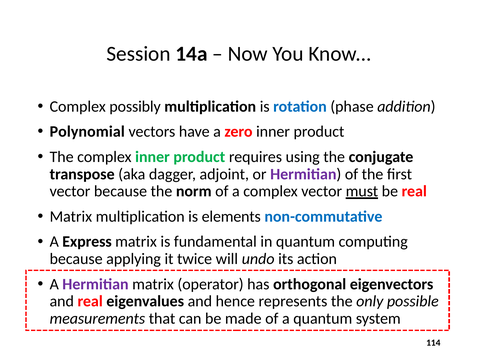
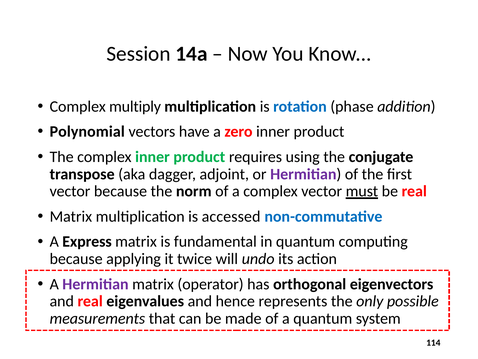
possibly: possibly -> multiply (135, 106)
elements: elements -> accessed (231, 216)
